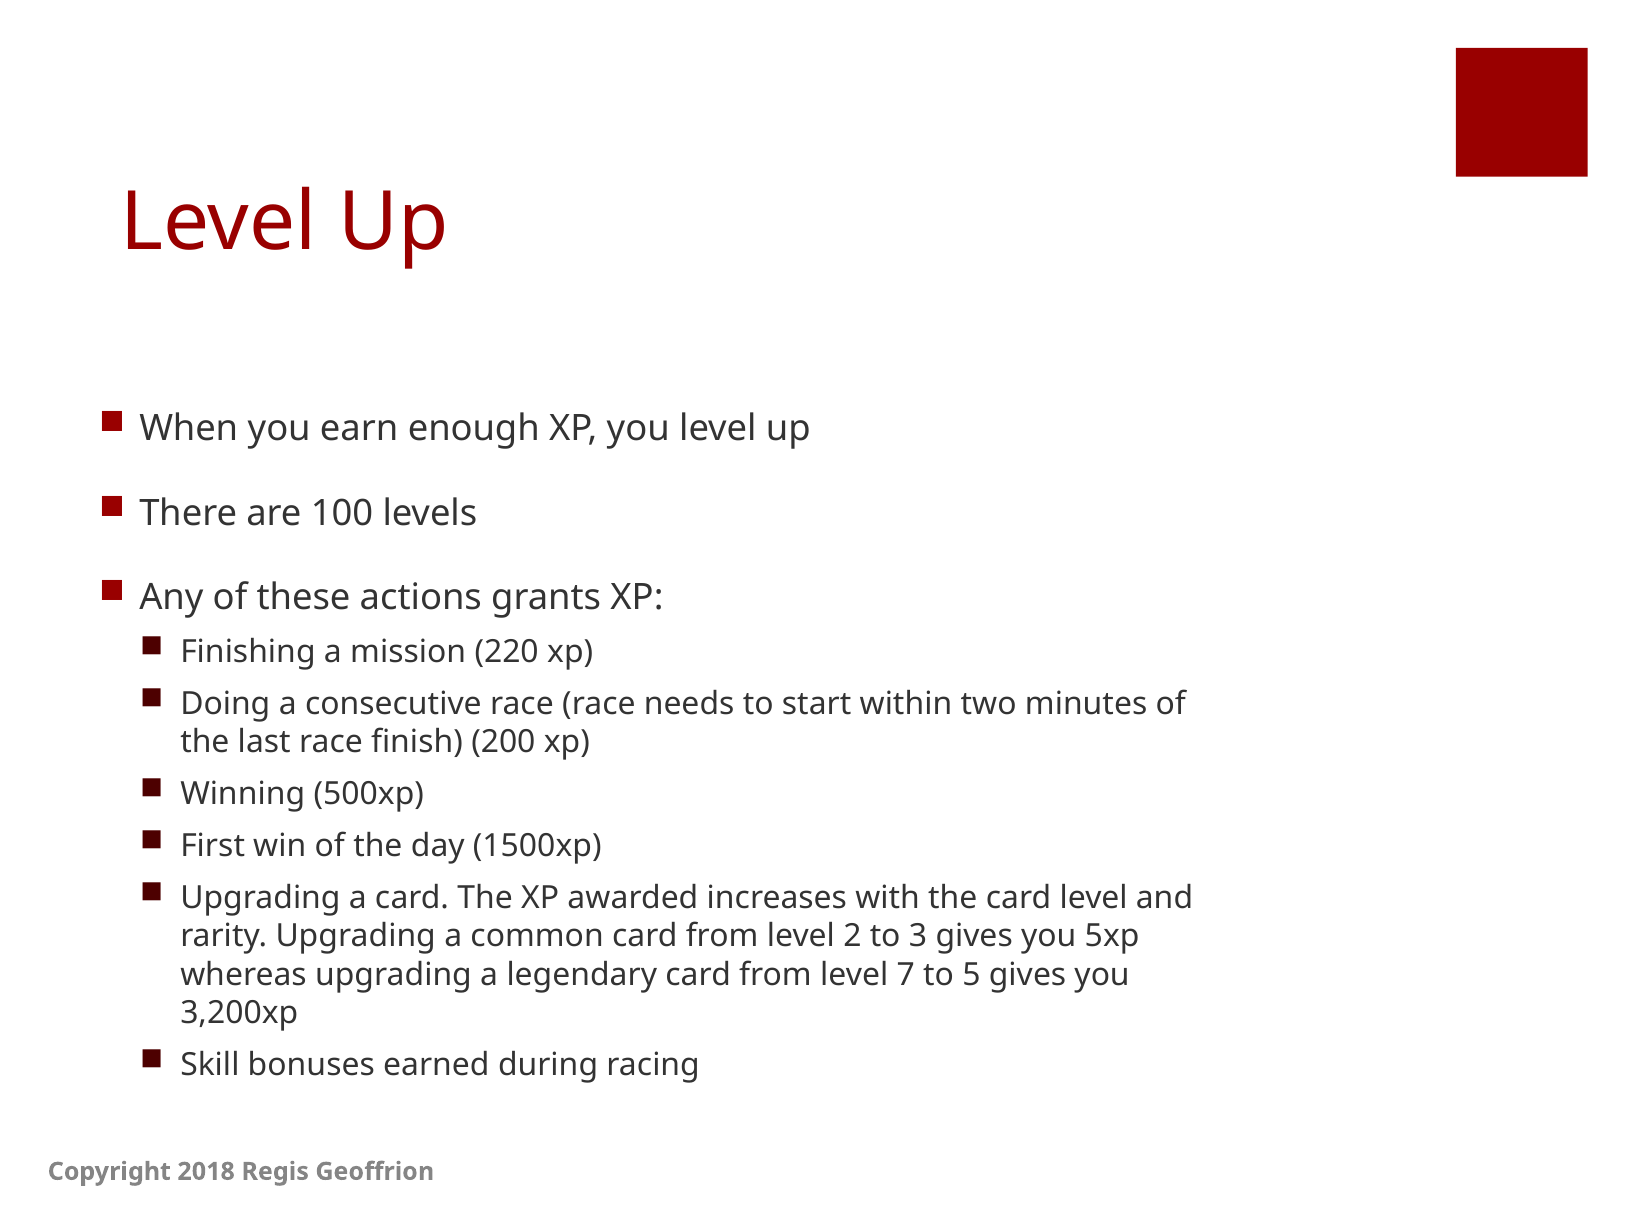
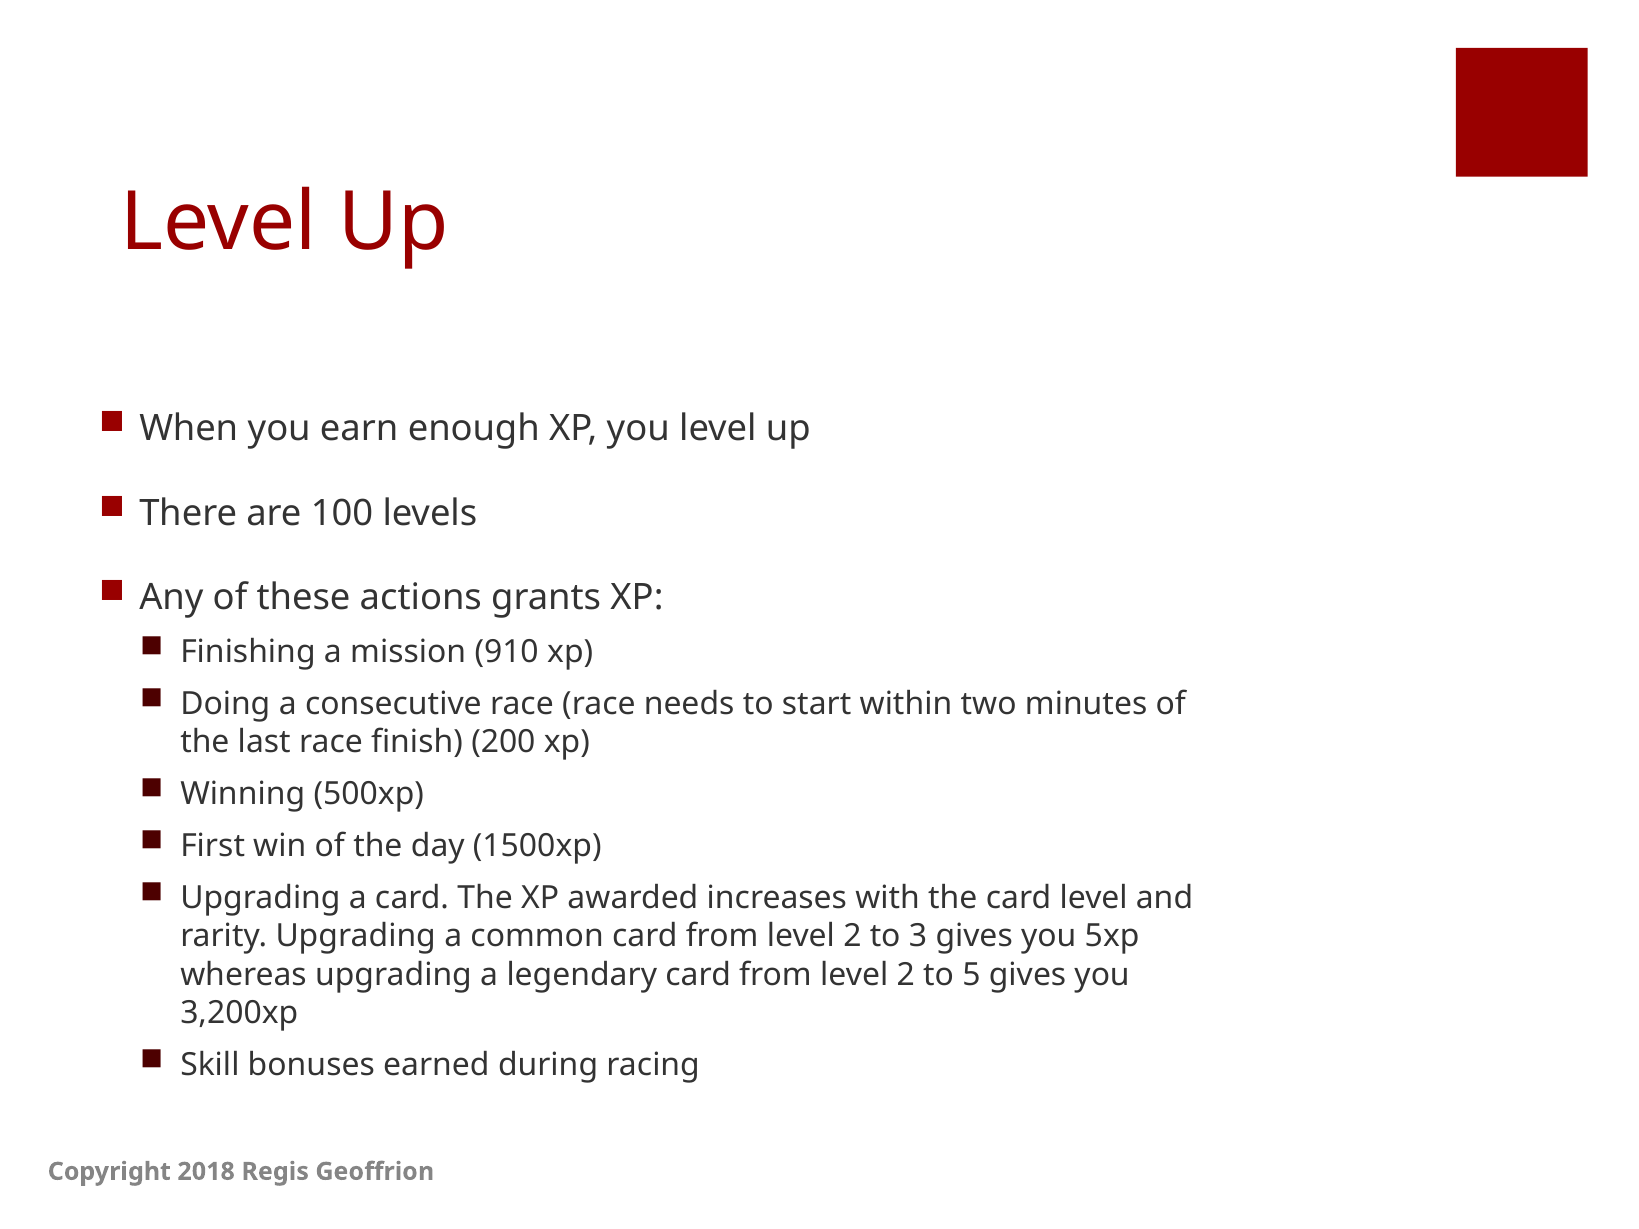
220: 220 -> 910 (507, 652)
7: 7 -> 2 (906, 975)
